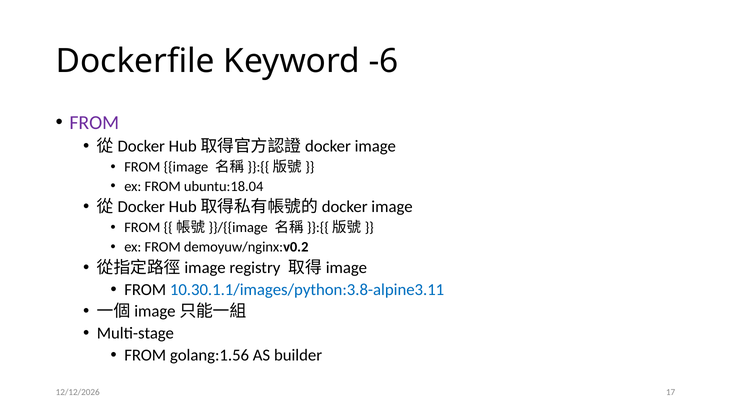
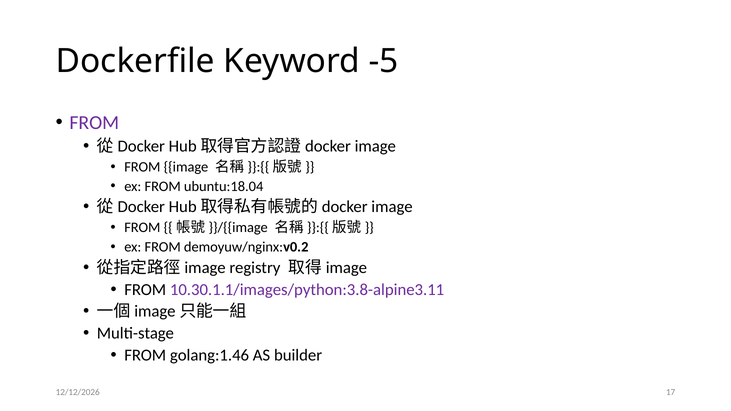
-6: -6 -> -5 (384, 61)
10.30.1.1/images/python:3.8-alpine3.11 colour: blue -> purple (307, 290)
golang:1.56: golang:1.56 -> golang:1.46 (210, 355)
